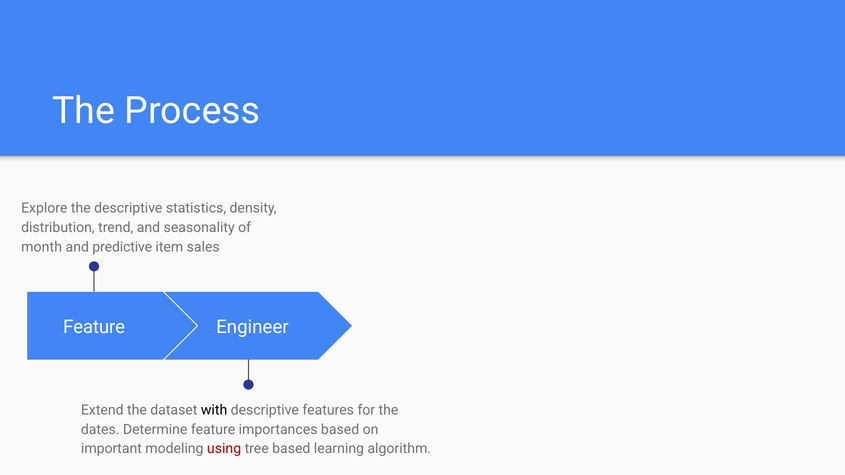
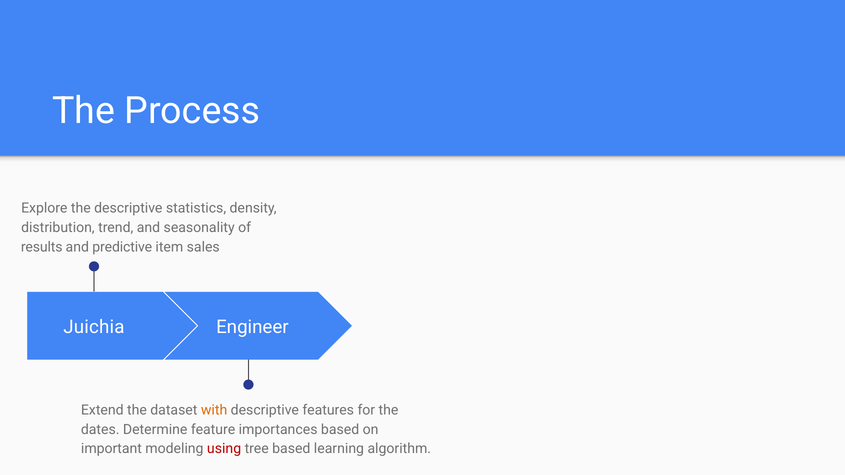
month: month -> results (42, 247)
Feature: Feature -> Juichia (94, 327)
with colour: black -> orange (214, 410)
